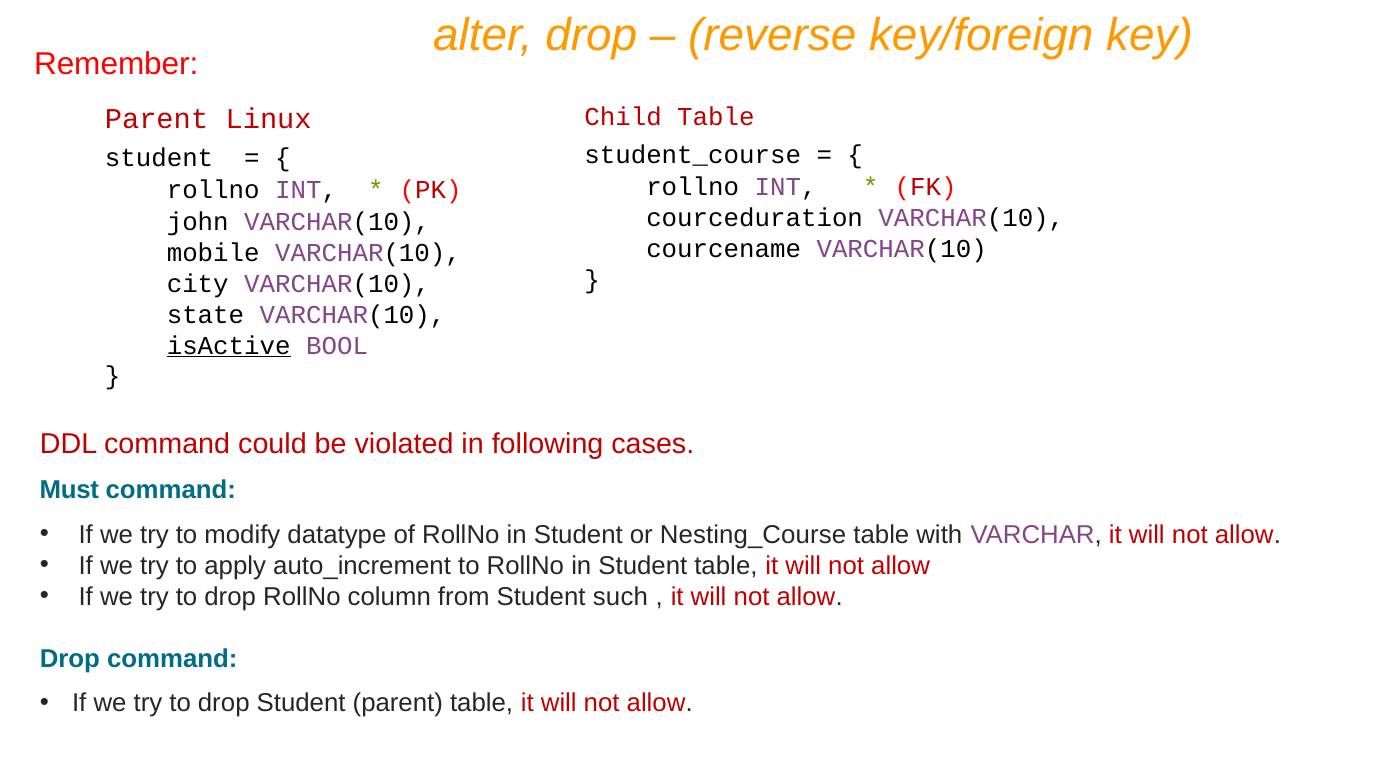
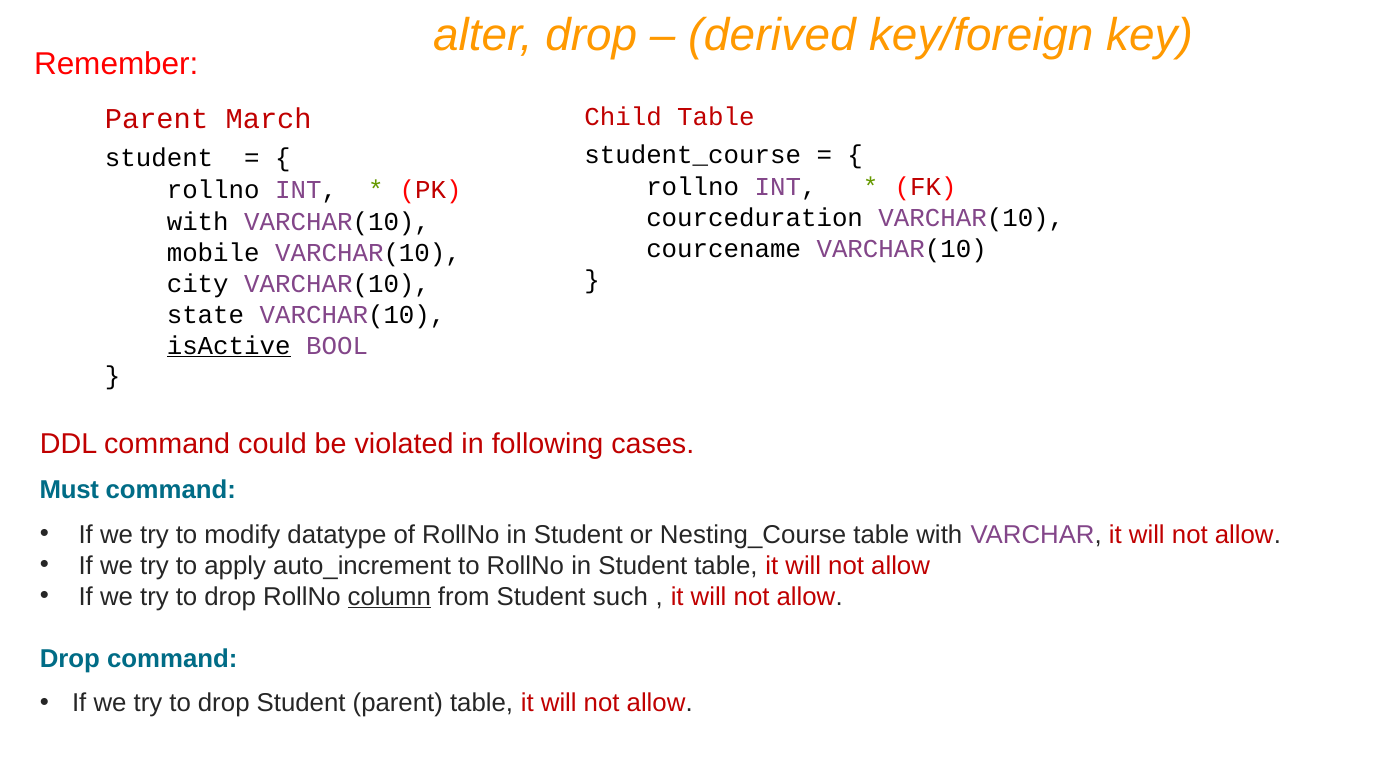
reverse: reverse -> derived (772, 36)
Linux: Linux -> March (269, 119)
john: john -> with (198, 222)
column underline: none -> present (389, 597)
